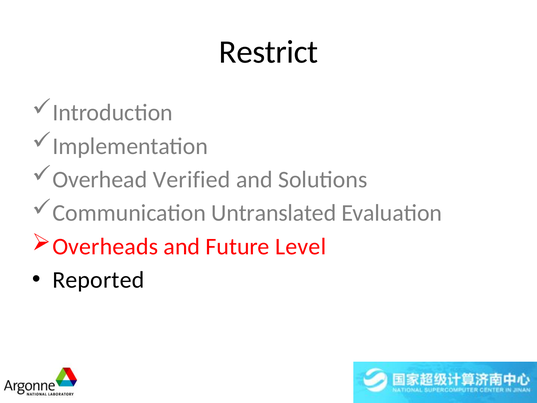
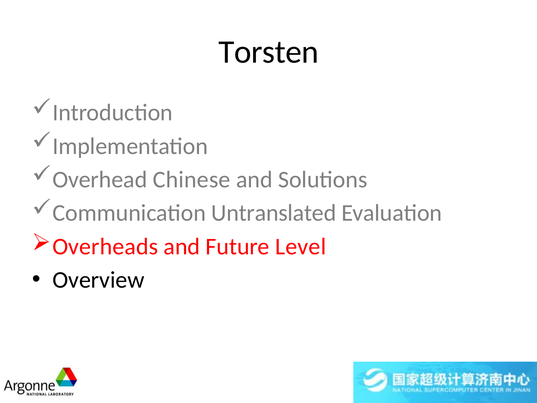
Restrict: Restrict -> Torsten (269, 52)
Verified: Verified -> Chinese (192, 180)
Reported: Reported -> Overview (98, 280)
